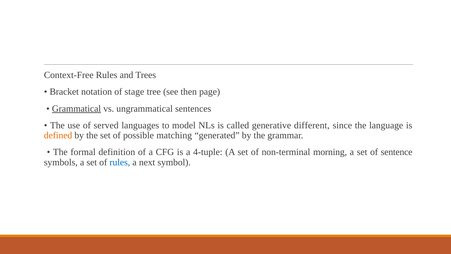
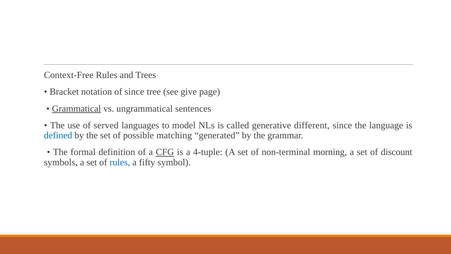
of stage: stage -> since (134, 92)
then: then -> give (189, 92)
defined colour: orange -> blue (58, 135)
CFG underline: none -> present (165, 152)
sentence: sentence -> discount (397, 152)
next: next -> fifty (147, 162)
